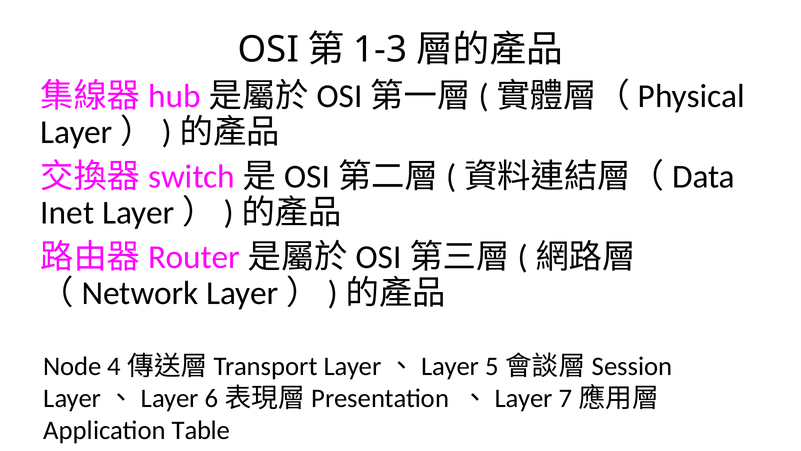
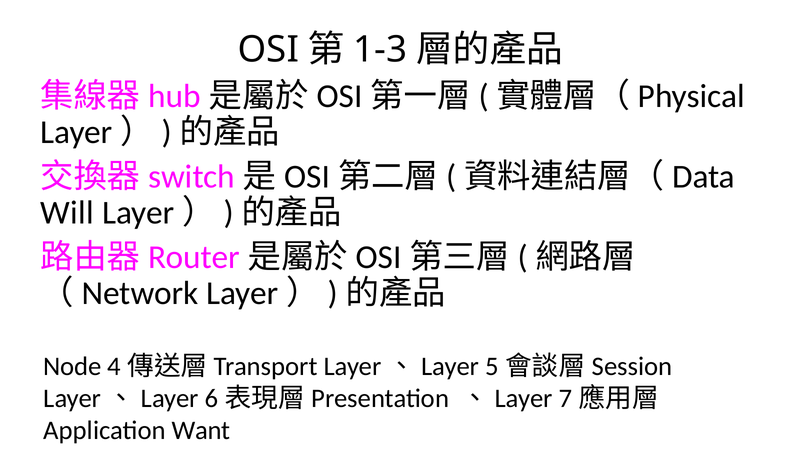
Inet: Inet -> Will (67, 213)
Table: Table -> Want (201, 430)
